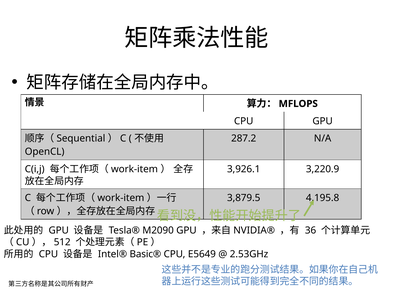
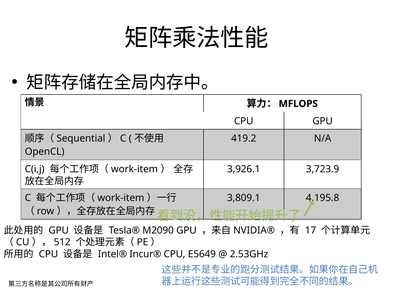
287.2: 287.2 -> 419.2 (244, 138)
3,220.9: 3,220.9 -> 3,723.9 (323, 169)
3,879.5: 3,879.5 -> 3,809.1 (244, 198)
36: 36 -> 17 (311, 230)
Basic®: Basic® -> Incur® (145, 254)
